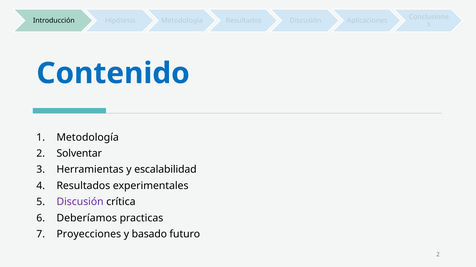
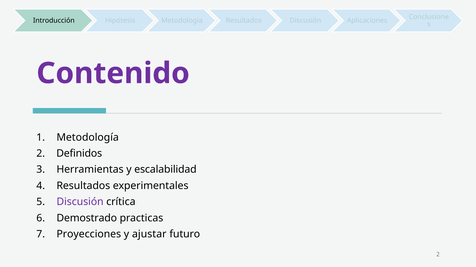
Contenido colour: blue -> purple (113, 74)
Solventar: Solventar -> Definidos (79, 154)
Deberíamos: Deberíamos -> Demostrado (87, 219)
basado: basado -> ajustar (149, 235)
